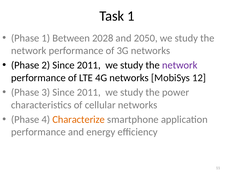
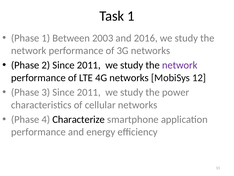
2028: 2028 -> 2003 (103, 38)
2050: 2050 -> 2016 (146, 38)
Characterize colour: orange -> black (79, 119)
